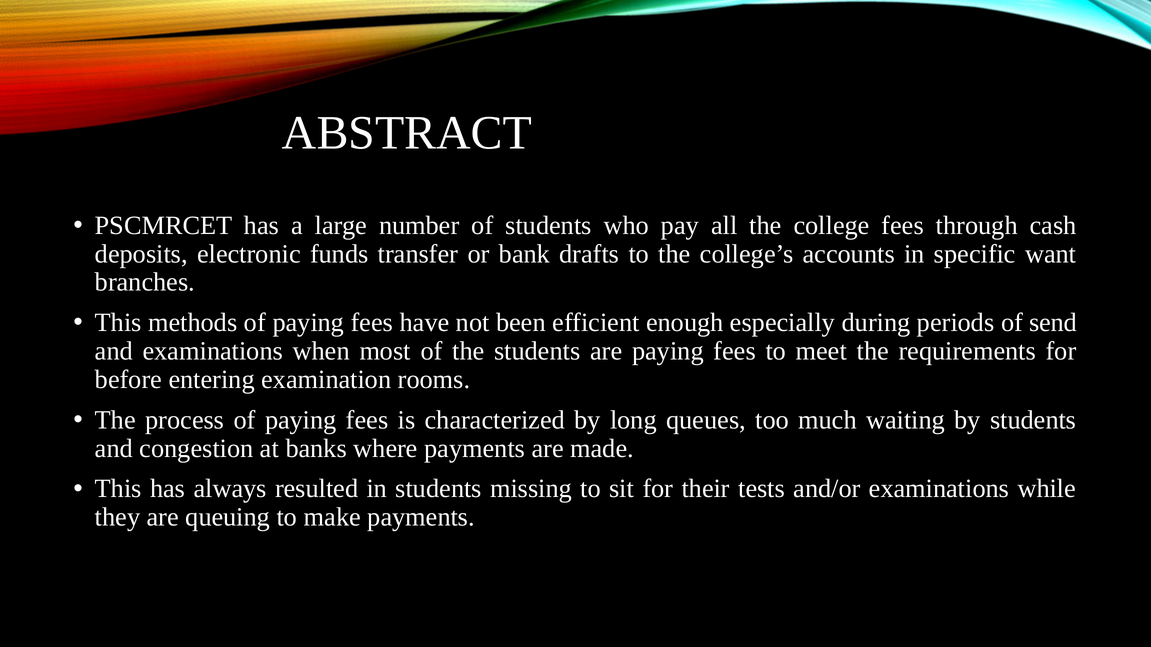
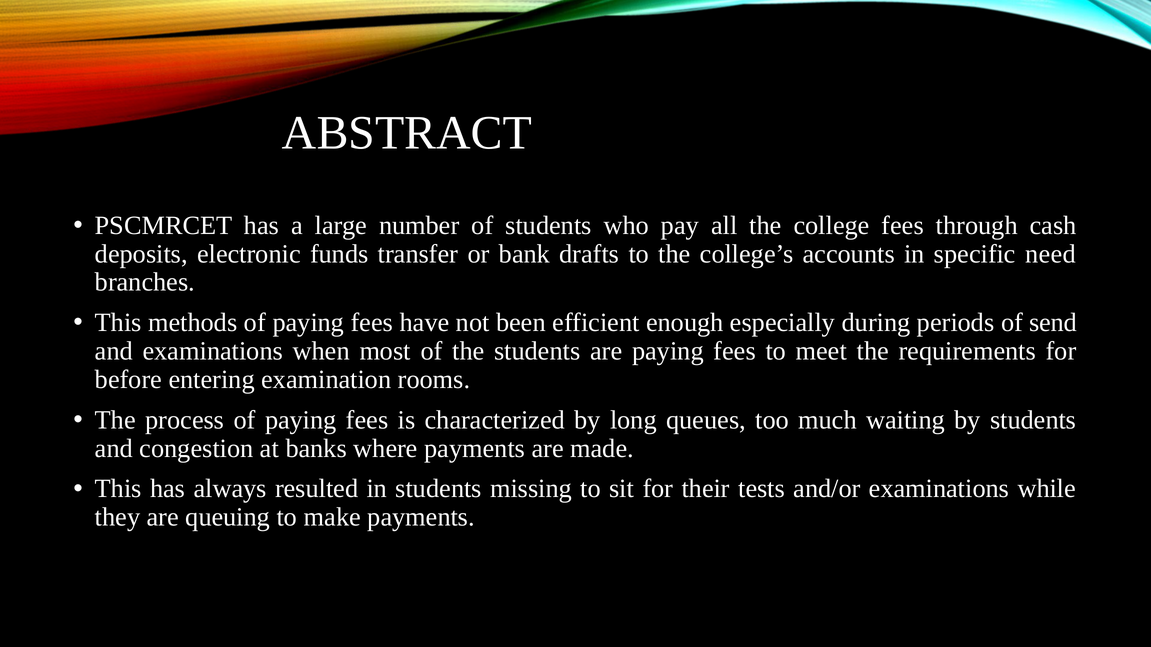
want: want -> need (1051, 254)
